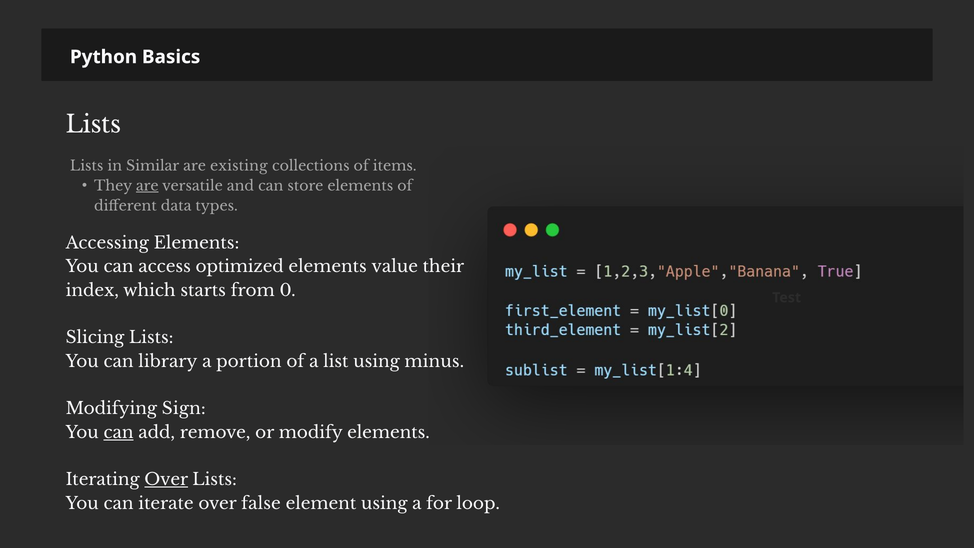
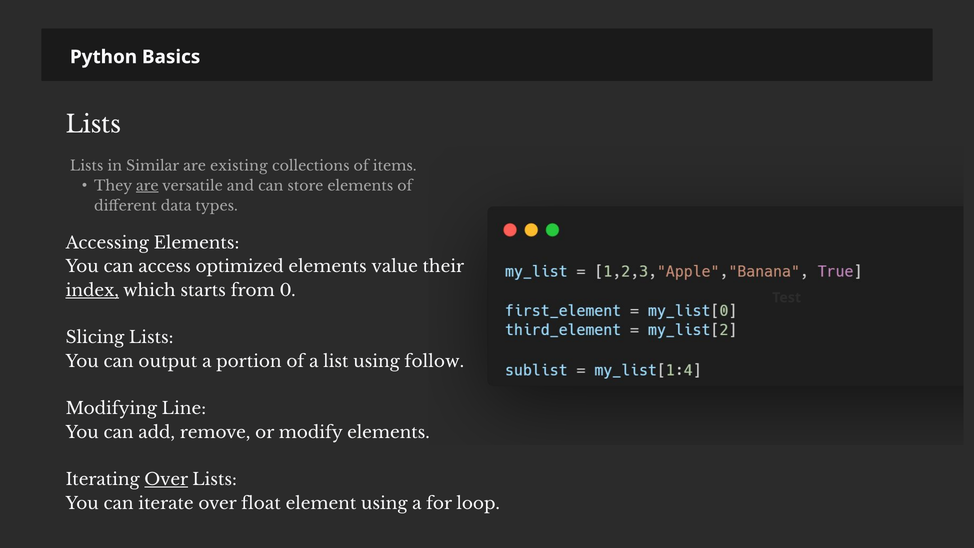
index underline: none -> present (92, 290)
library: library -> output (168, 361)
minus: minus -> follow (434, 361)
Sign: Sign -> Line (184, 409)
can underline: present -> none (119, 432)
false: false -> float (261, 503)
